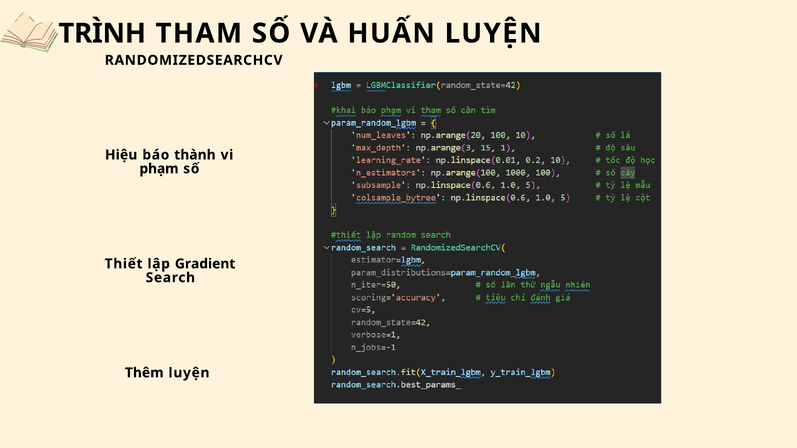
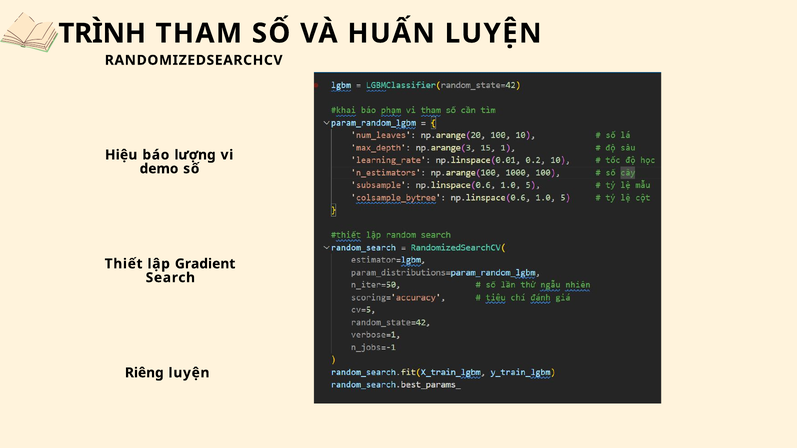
thành: thành -> lượng (195, 155)
phạm: phạm -> demo (159, 169)
Thêm: Thêm -> Riêng (144, 373)
